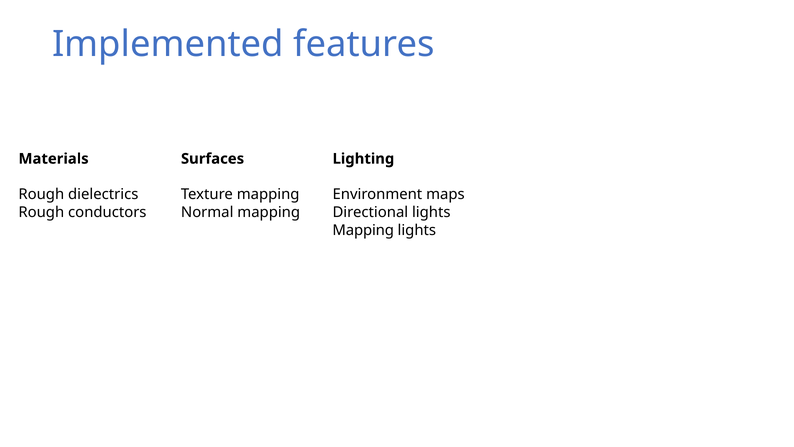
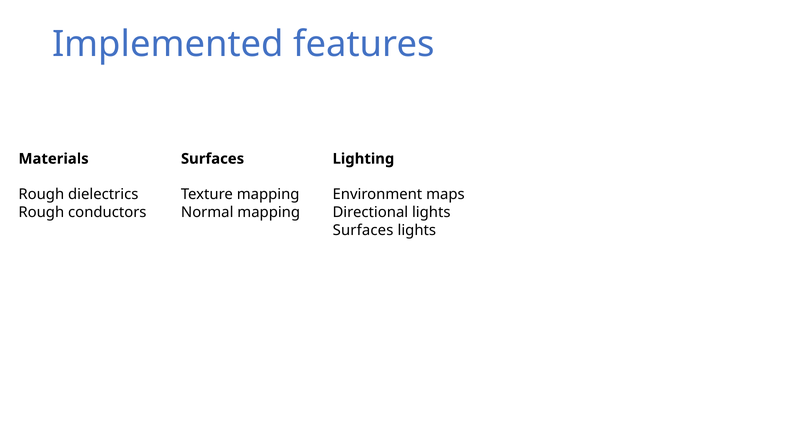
Mapping: Mapping -> Surfaces (363, 230)
